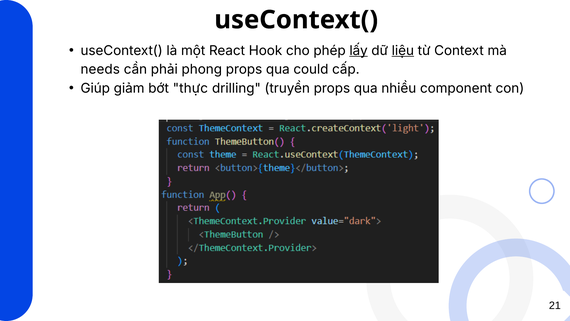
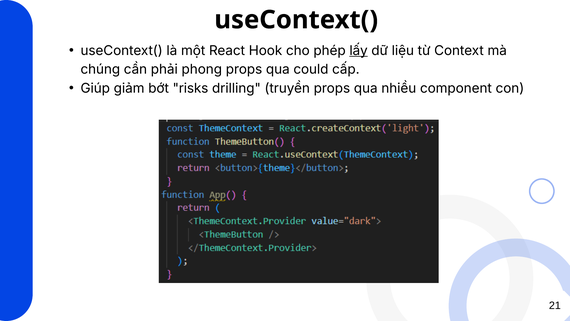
liệu underline: present -> none (403, 51)
needs: needs -> chúng (100, 69)
thực: thực -> risks (190, 88)
